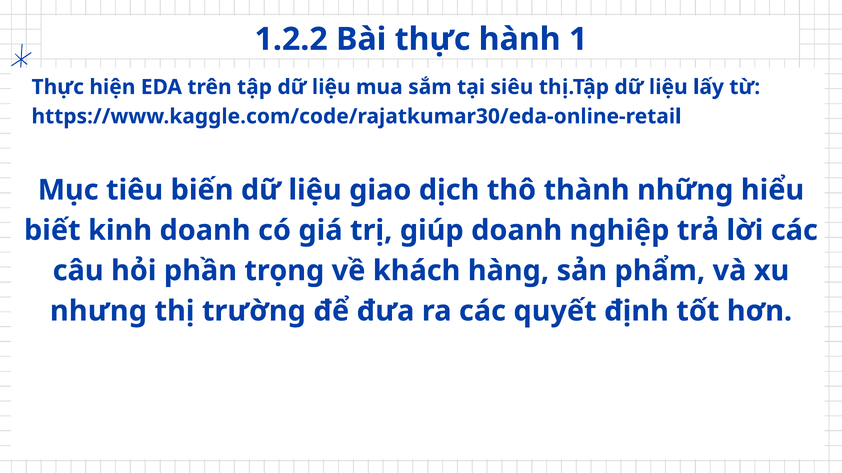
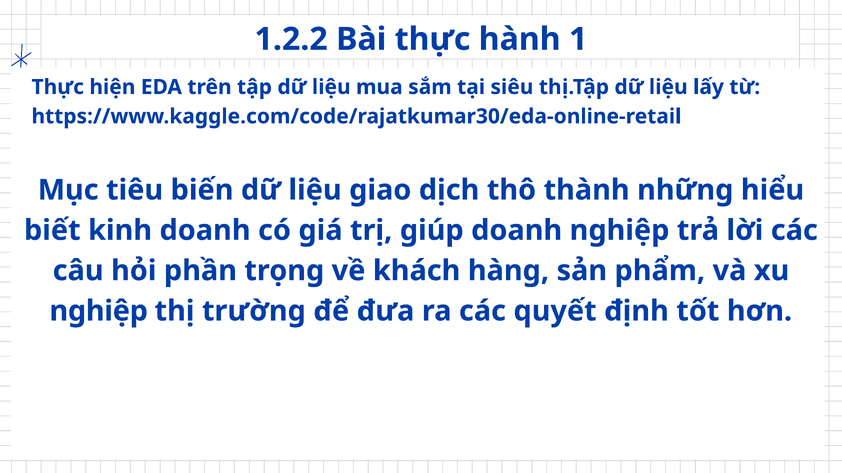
nhưng: nhưng -> nghiệp (99, 311)
